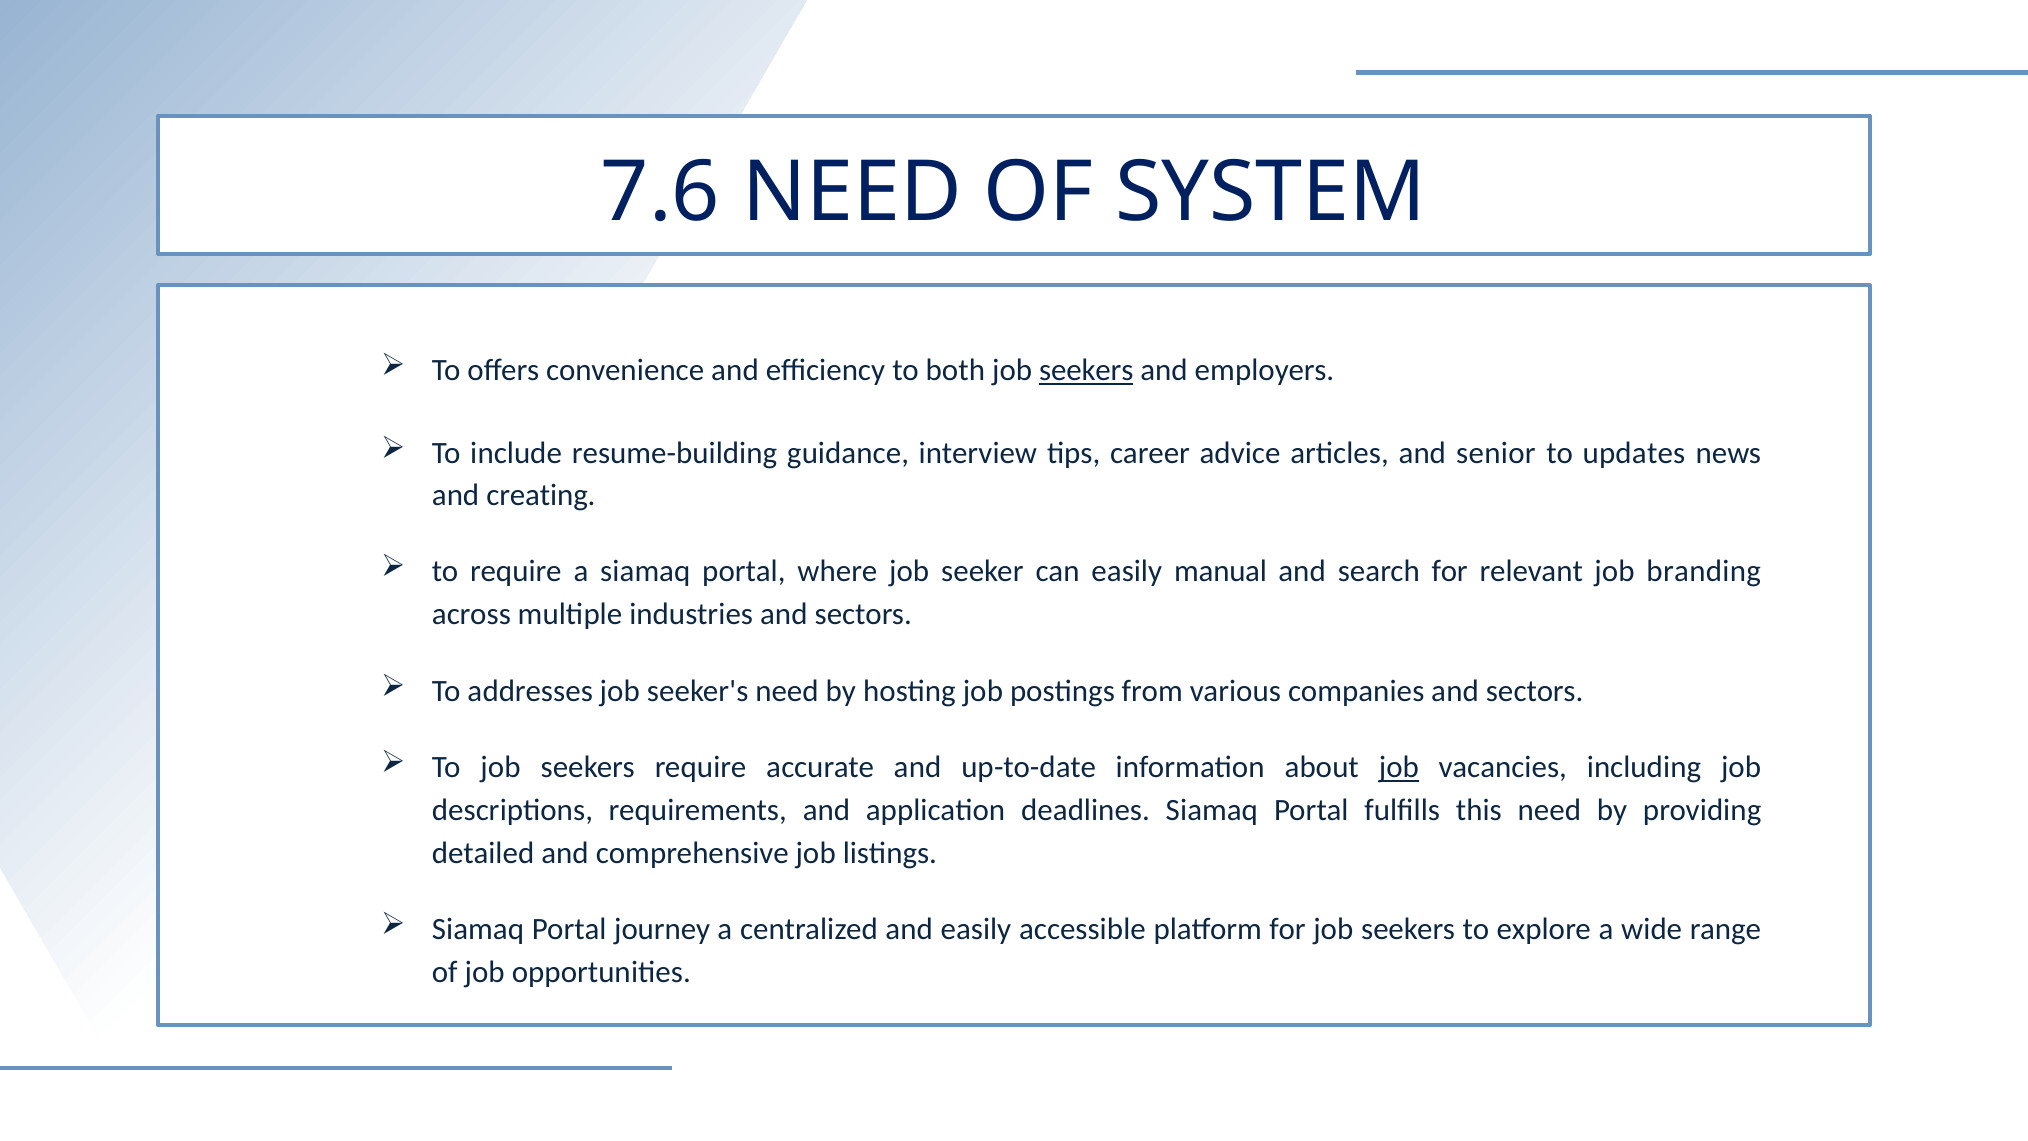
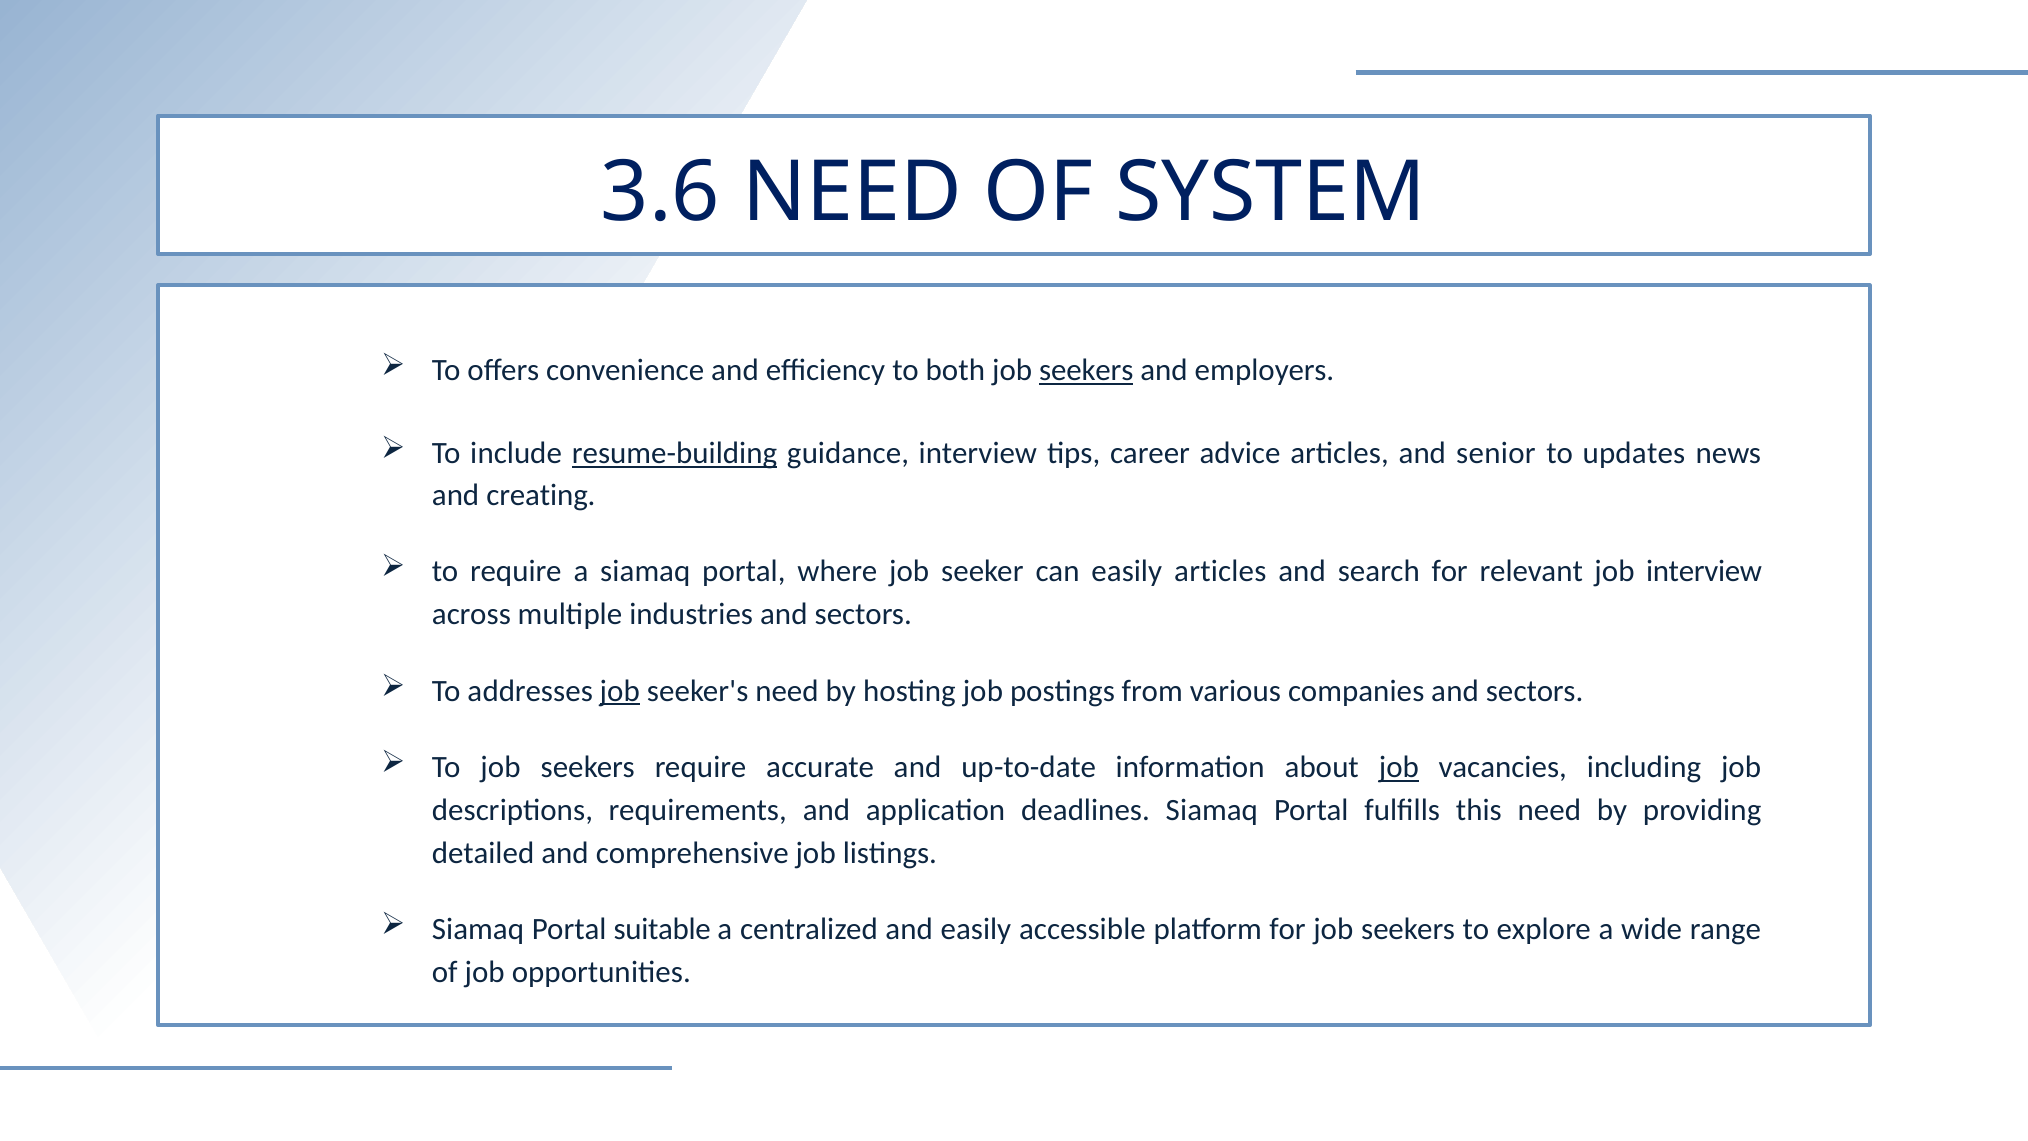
7.6: 7.6 -> 3.6 (661, 192)
resume-building underline: none -> present (675, 453)
easily manual: manual -> articles (1220, 572)
job branding: branding -> interview (1704, 572)
job underline: none -> present (620, 691)
journey: journey -> suitable (662, 929)
